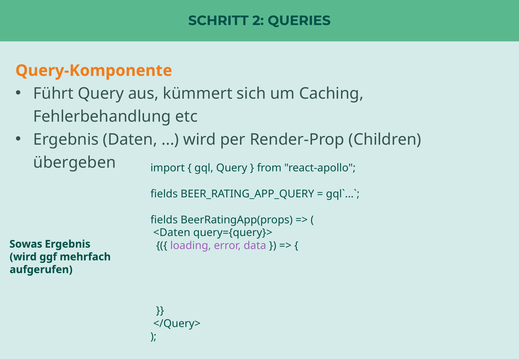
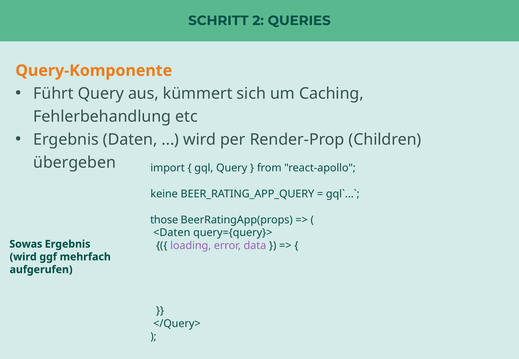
fields: fields -> keine (164, 194)
fields: fields -> those (164, 220)
